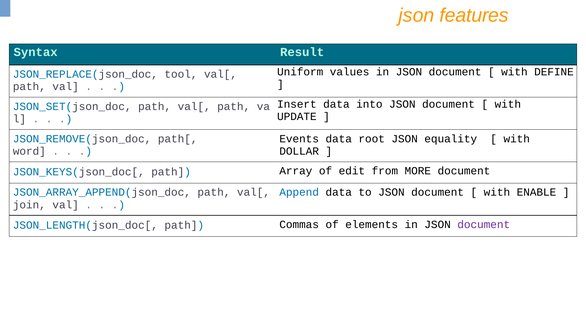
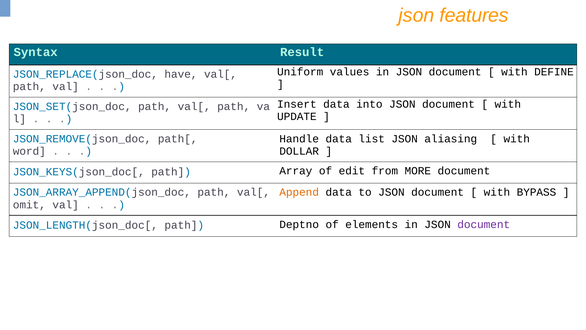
tool: tool -> have (181, 74)
Events: Events -> Handle (299, 139)
root: root -> list (372, 139)
equality: equality -> aliasing (451, 139)
Append colour: blue -> orange (299, 192)
ENABLE: ENABLE -> BYPASS (536, 192)
join: join -> omit (29, 204)
Commas: Commas -> Deptno (299, 224)
